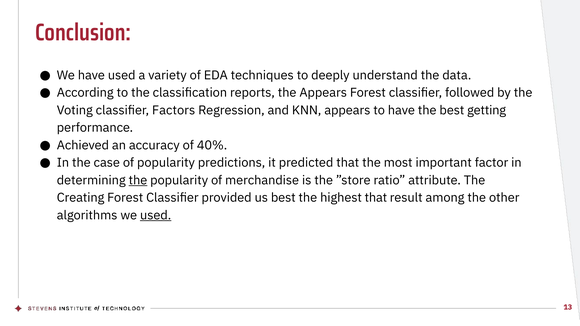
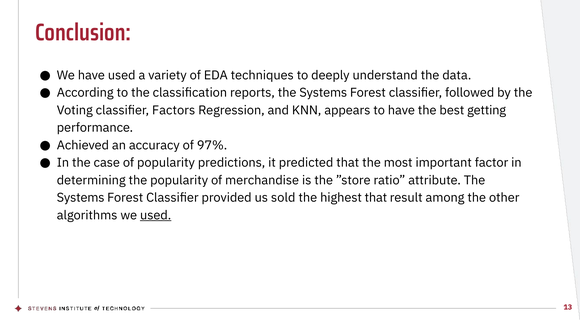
reports the Appears: Appears -> Systems (323, 93)
40%: 40% -> 97% (212, 145)
the underline: present -> none (138, 180)
Creating: Creating -> Systems (81, 198)
us best: best -> sold (283, 198)
